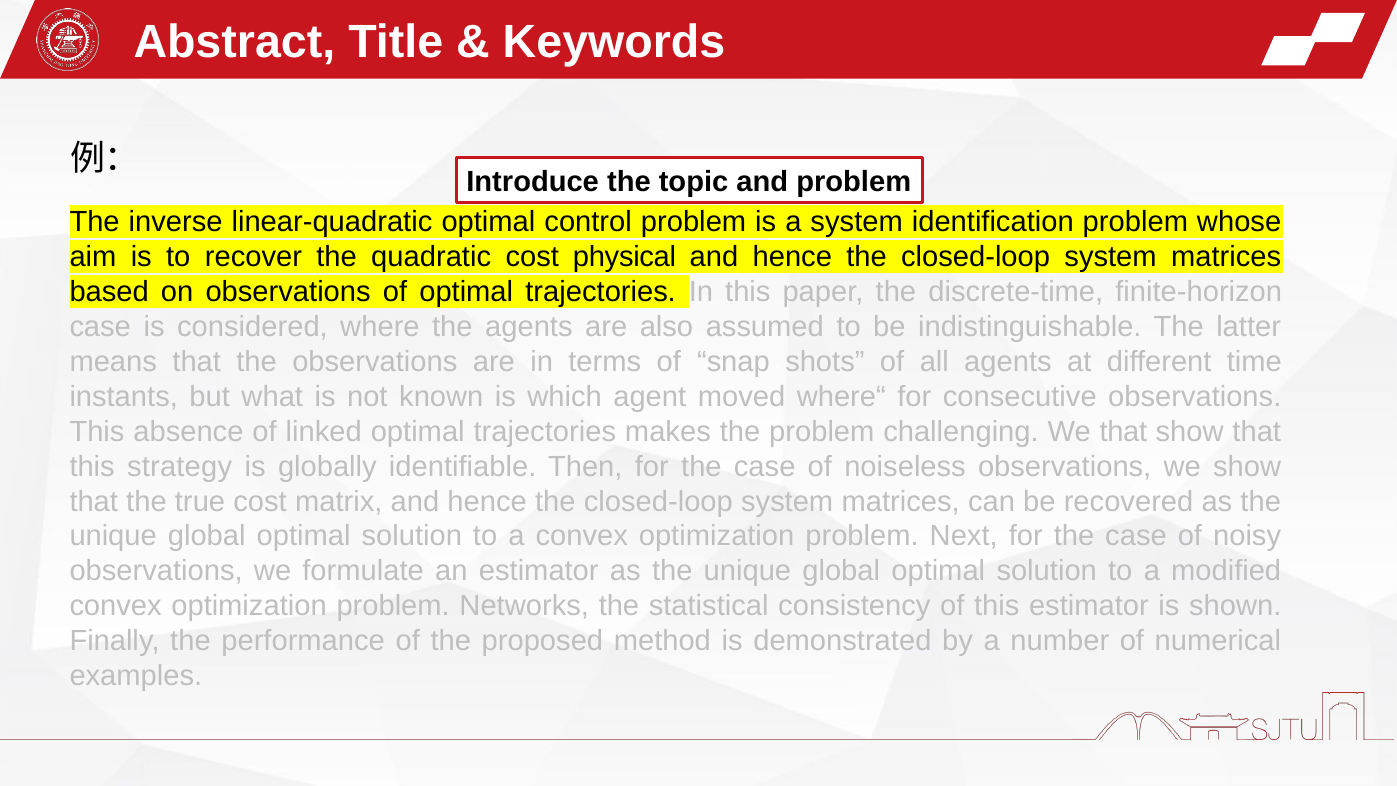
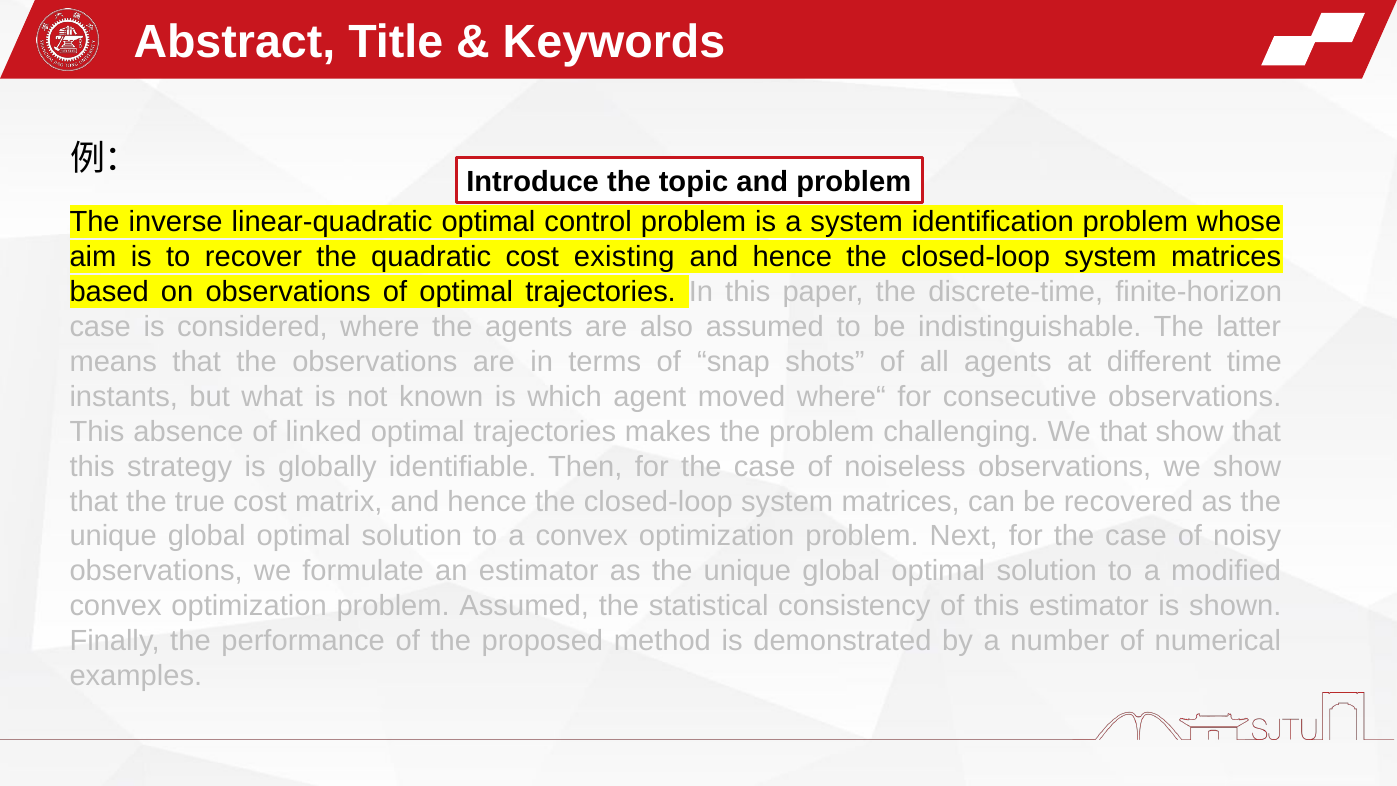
physical: physical -> existing (624, 257)
problem Networks: Networks -> Assumed (524, 606)
